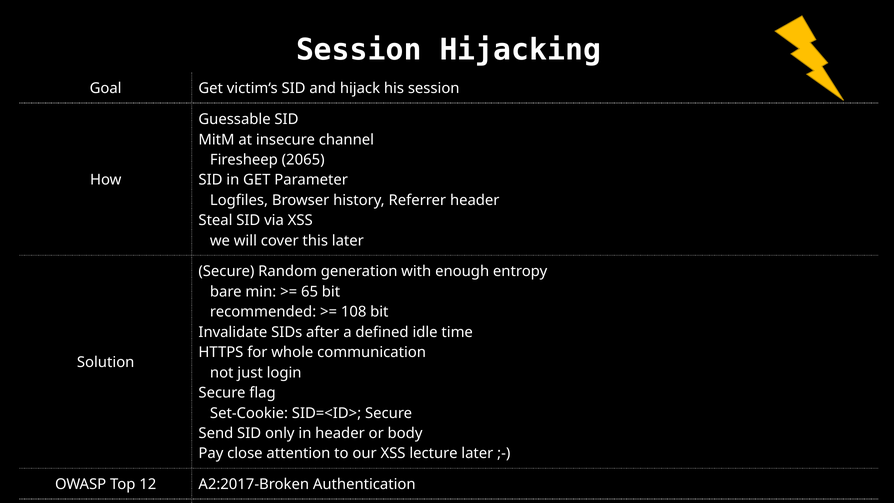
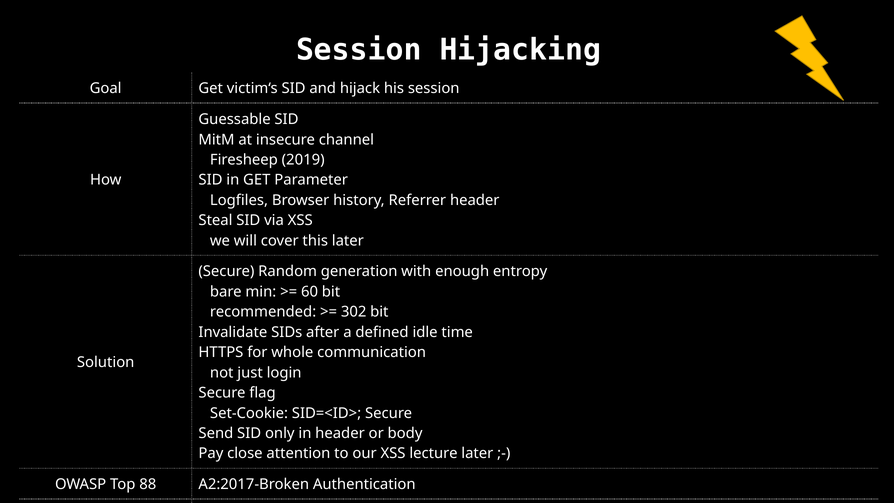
2065: 2065 -> 2019 (303, 160)
65: 65 -> 60 (310, 292)
108: 108 -> 302 (354, 312)
12: 12 -> 88 (148, 484)
